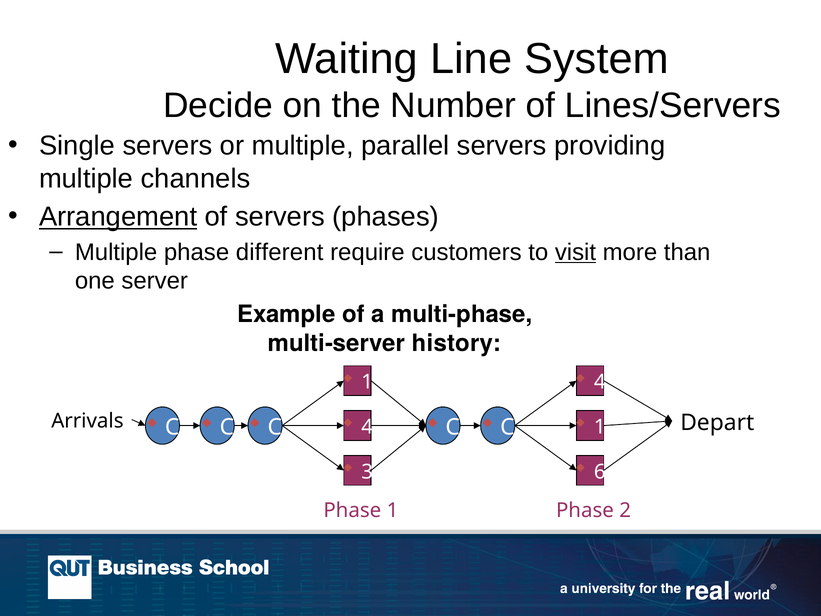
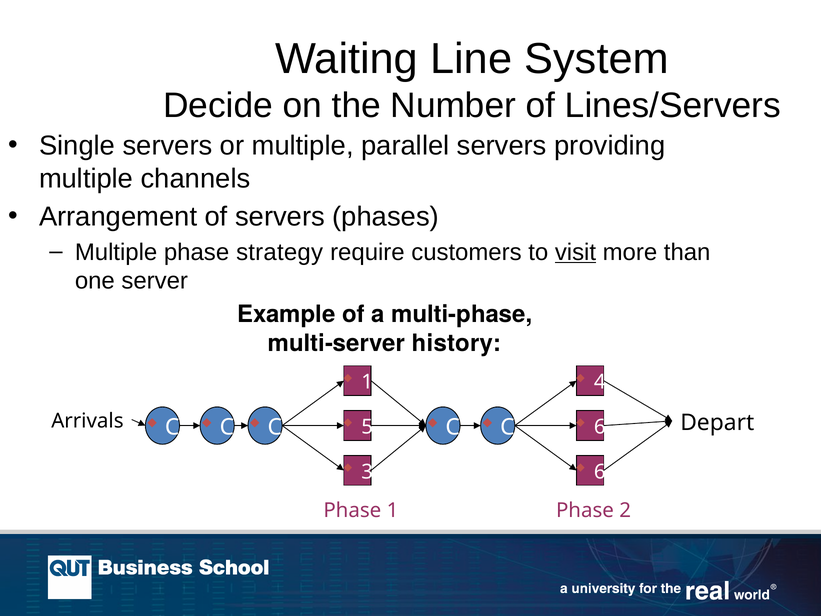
Arrangement underline: present -> none (118, 217)
different: different -> strategy (280, 252)
4: 4 -> 5 (367, 427)
1: 1 -> 6 (600, 427)
